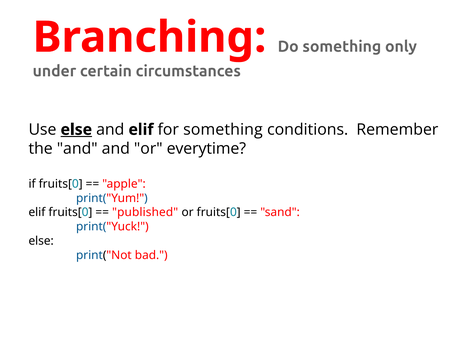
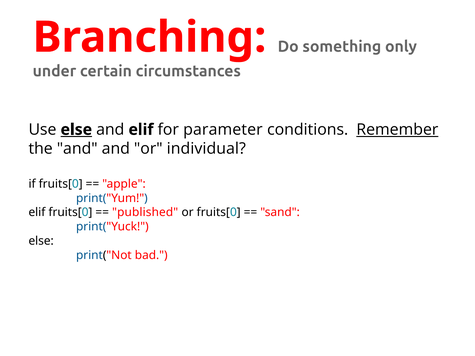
for something: something -> parameter (223, 130)
Remember underline: none -> present (397, 130)
everytime: everytime -> individual (206, 149)
